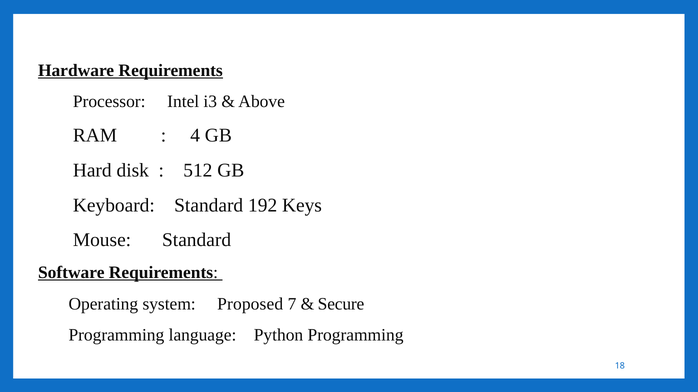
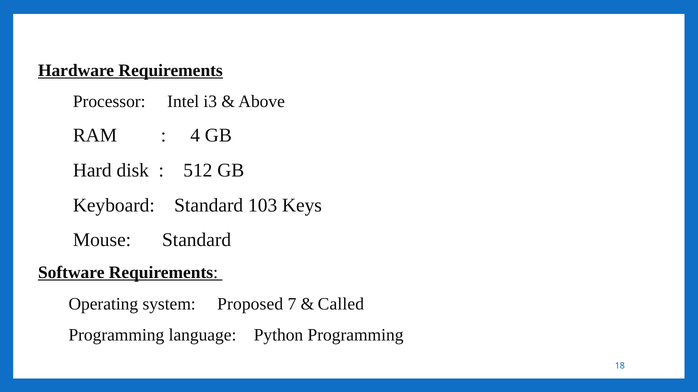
192: 192 -> 103 (263, 206)
Secure: Secure -> Called (341, 304)
